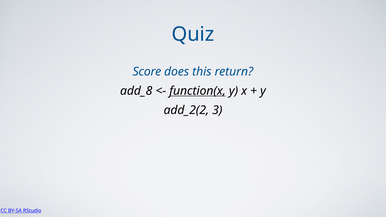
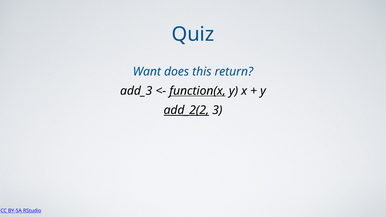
Score: Score -> Want (147, 72)
add_8: add_8 -> add_3 (136, 91)
add_2(2 underline: none -> present (186, 110)
